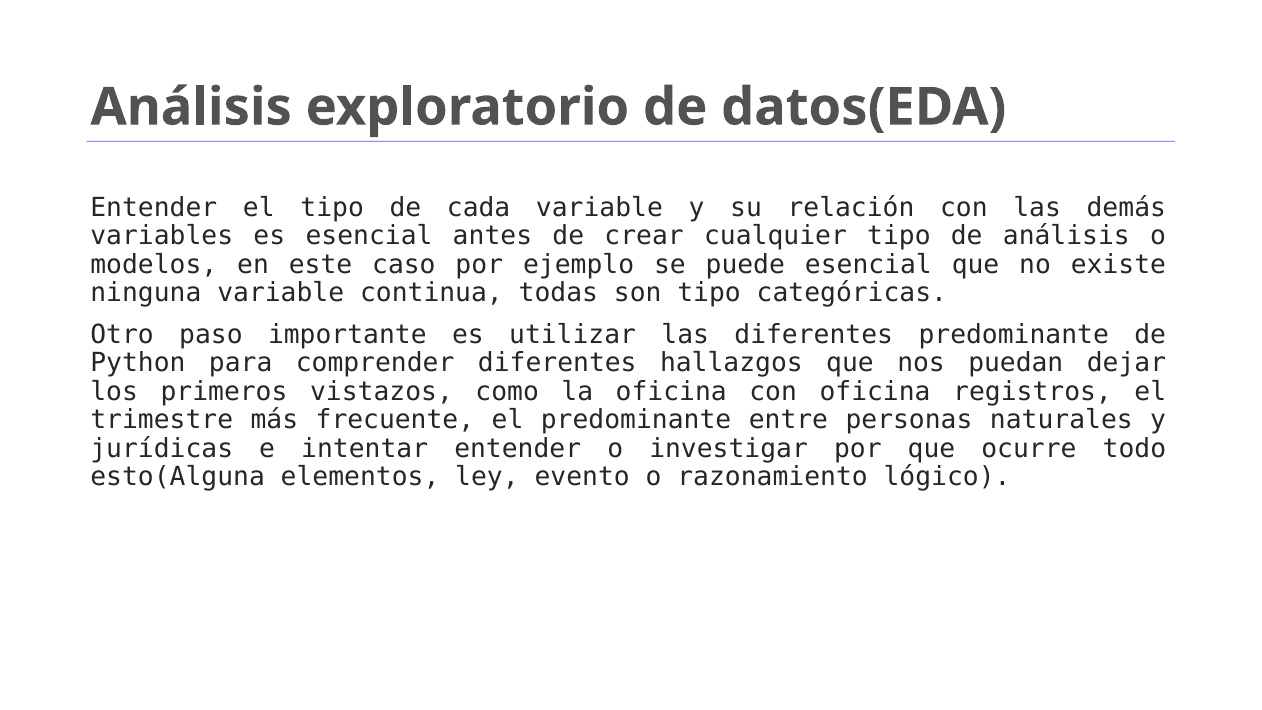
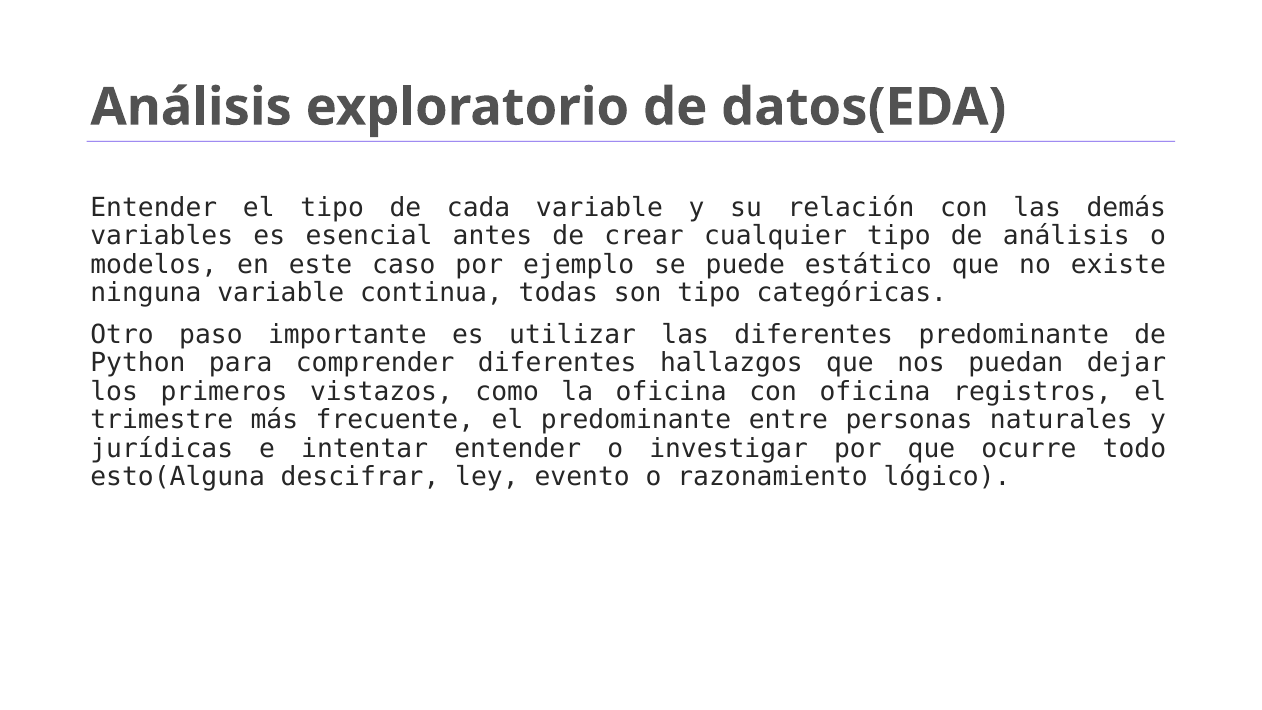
puede esencial: esencial -> estático (868, 265)
elementos: elementos -> descifrar (360, 477)
